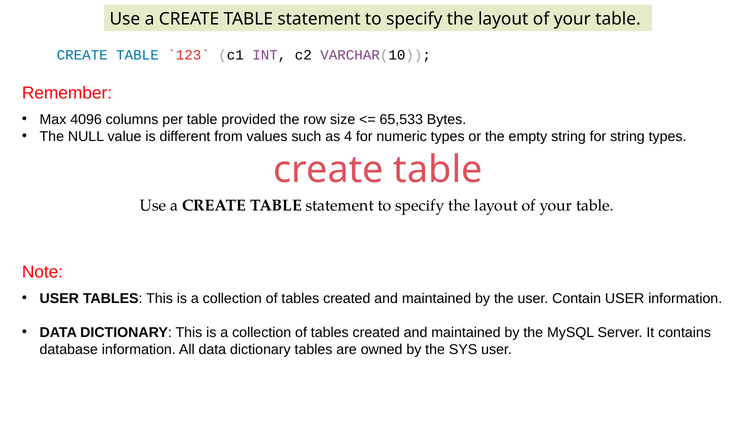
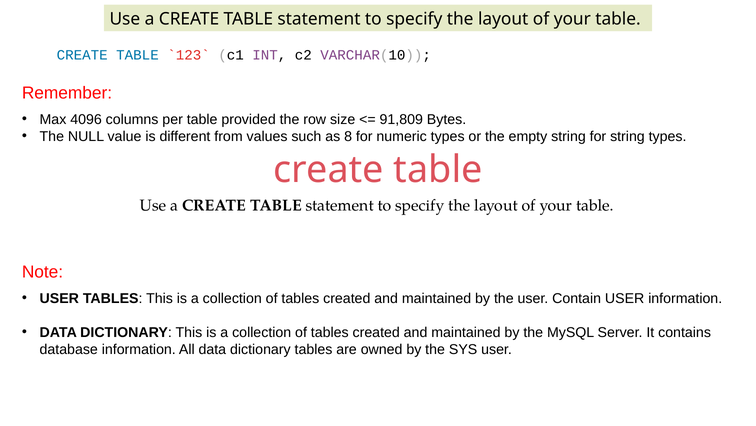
65,533: 65,533 -> 91,809 (401, 119)
4: 4 -> 8 (348, 136)
